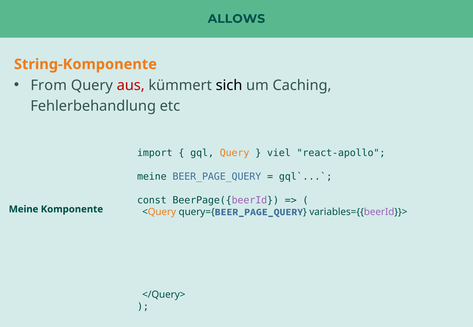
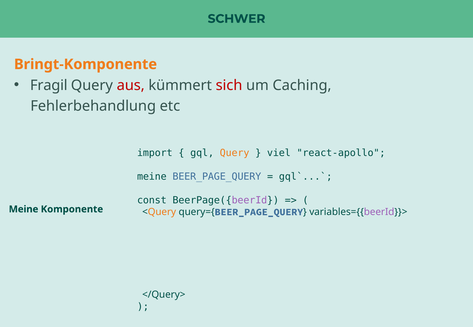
ALLOWS: ALLOWS -> SCHWER (237, 19)
String-Komponente: String-Komponente -> Bringt-Komponente (85, 64)
From: From -> Fragil (49, 85)
sich colour: black -> red (229, 85)
